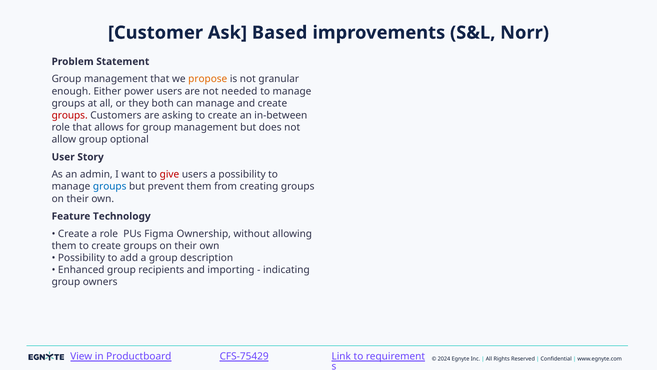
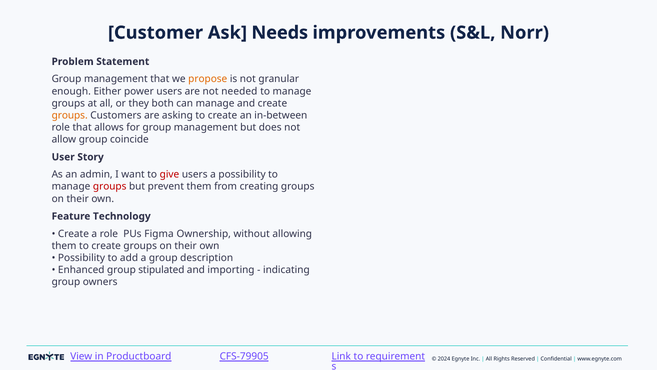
Based: Based -> Needs (280, 33)
groups colour: red -> orange (70, 115)
optional: optional -> coincide (129, 139)
groups colour: blue -> red (110, 186)
recipients: recipients -> stipulated (161, 270)
CFS-75429: CFS-75429 -> CFS-79905 (244, 356)
